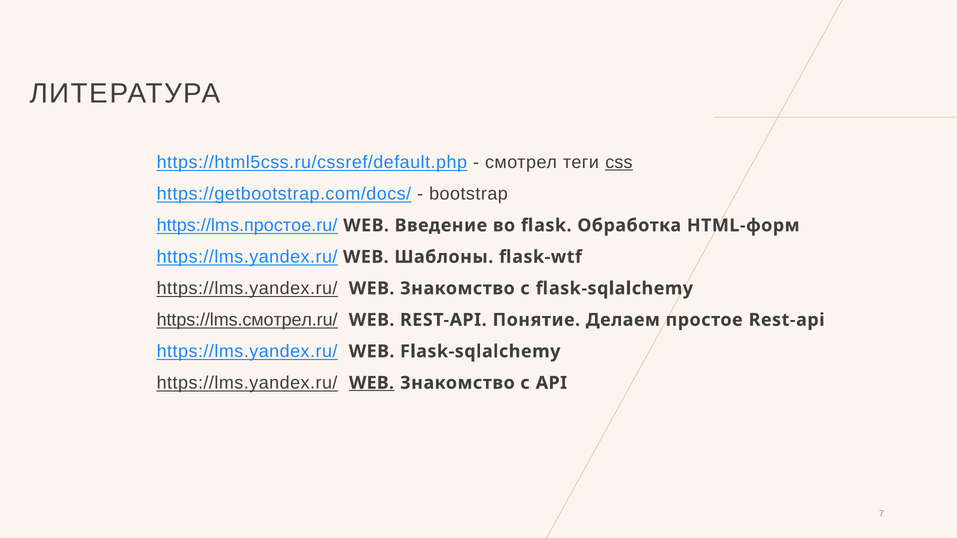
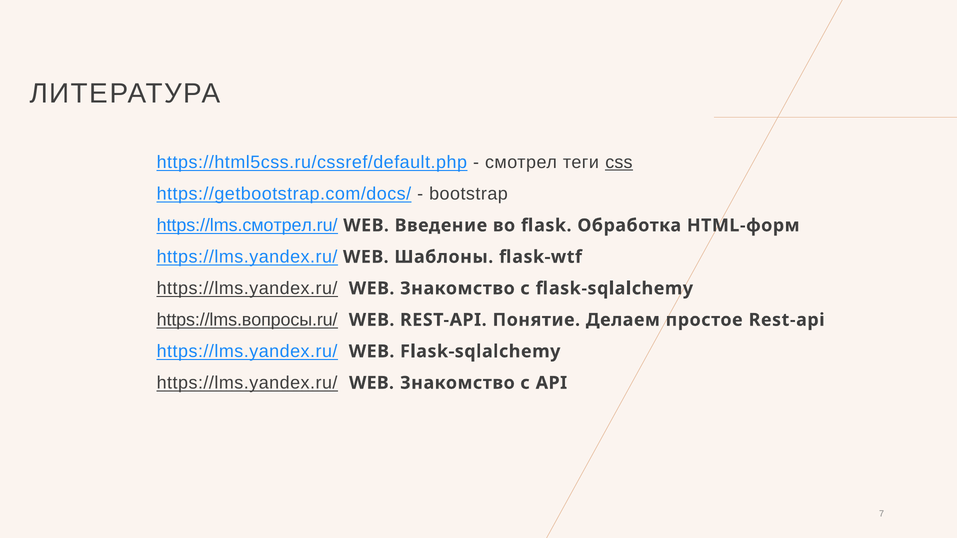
https://lms.простое.ru/: https://lms.простое.ru/ -> https://lms.смотрел.ru/ (247, 226)
https://lms.смотрел.ru/: https://lms.смотрел.ru/ -> https://lms.вопросы.ru/ (247, 320)
WEB underline: present -> none (371, 383)
